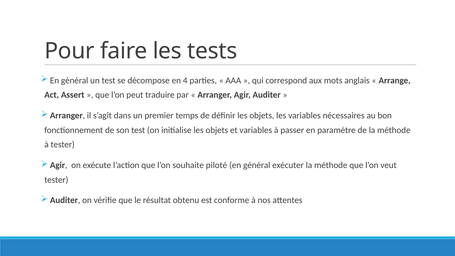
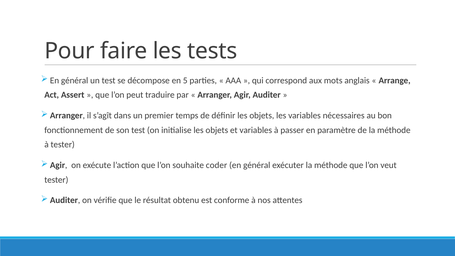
4: 4 -> 5 (185, 80)
piloté: piloté -> coder (217, 165)
